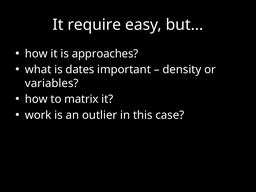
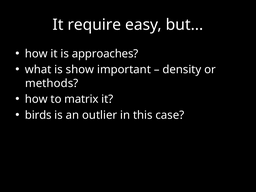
dates: dates -> show (80, 70)
variables: variables -> methods (52, 83)
work: work -> birds (38, 115)
